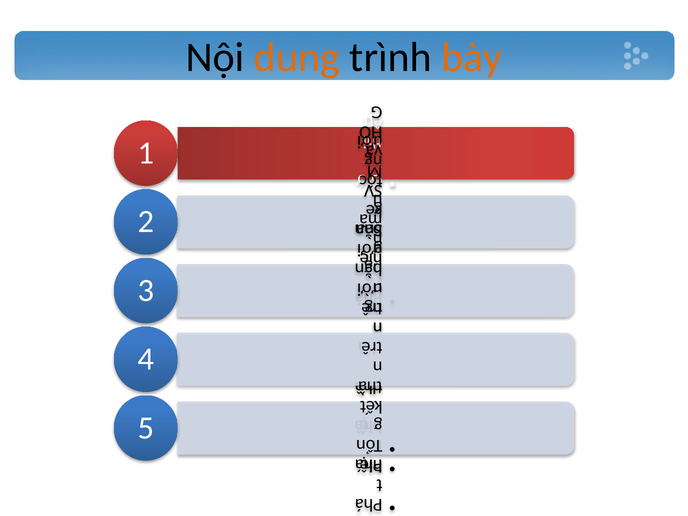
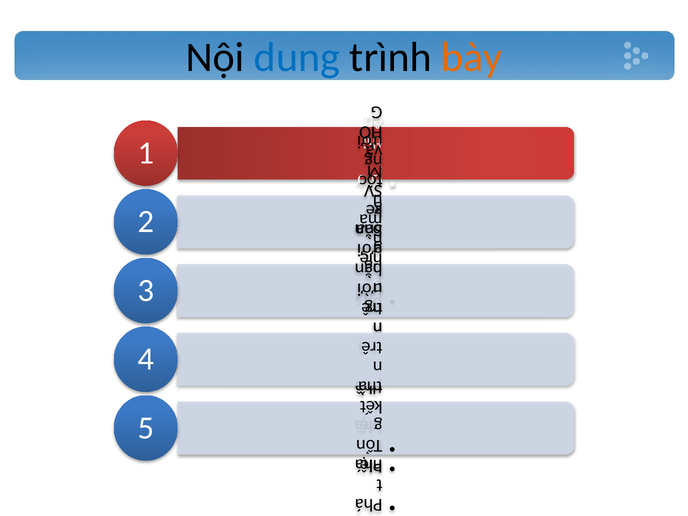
dung colour: orange -> blue (297, 57)
